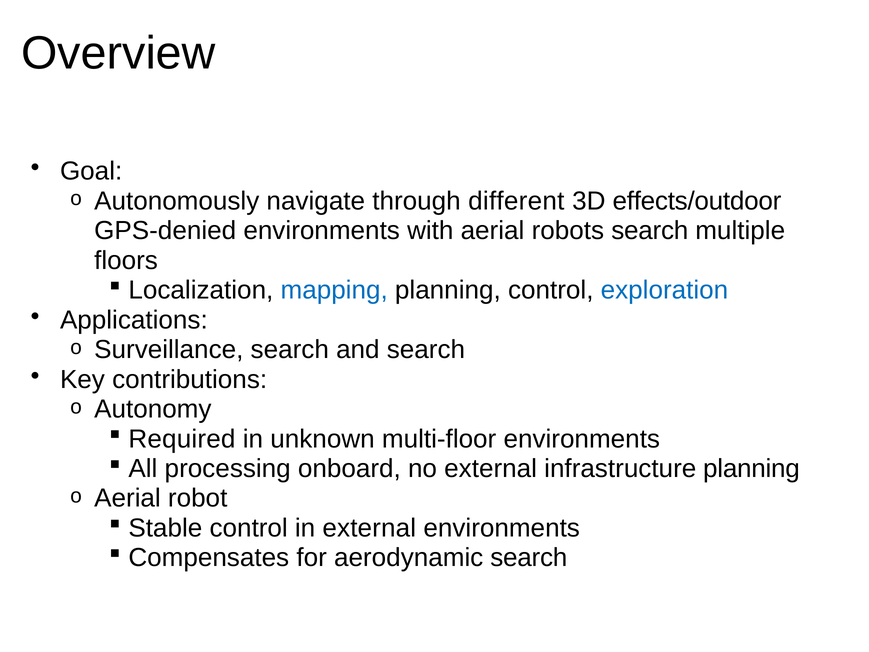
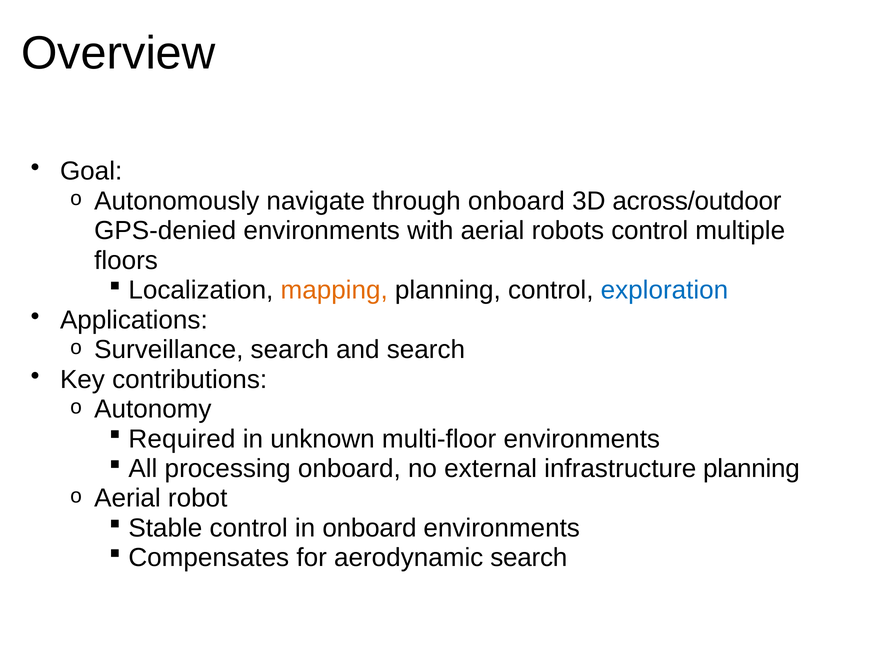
through different: different -> onboard (516, 201)
effects/outdoor: effects/outdoor -> across/outdoor (697, 201)
robots search: search -> control (650, 231)
mapping colour: blue -> orange (334, 290)
in external: external -> onboard (369, 528)
